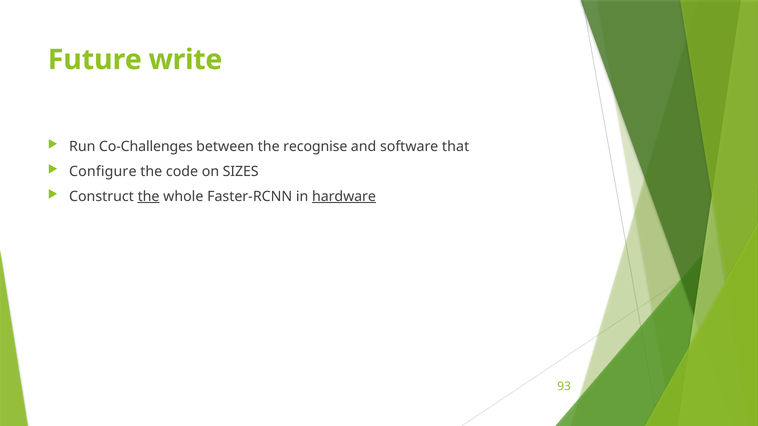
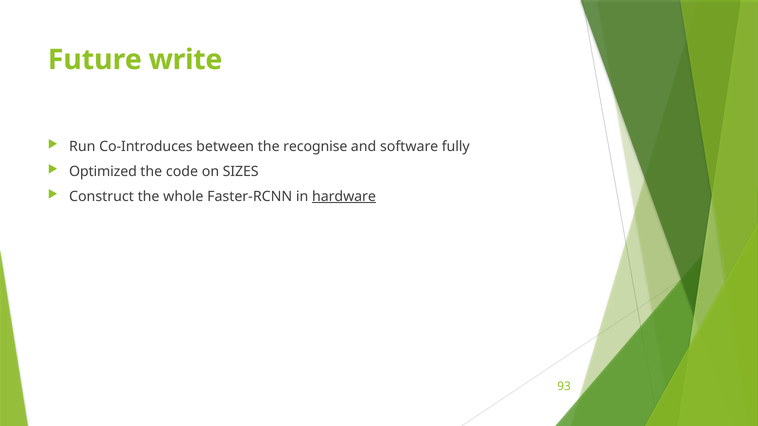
Co-Challenges: Co-Challenges -> Co-Introduces (146, 147)
that: that -> fully (456, 147)
Configure: Configure -> Optimized (103, 172)
the underline: present -> none (149, 197)
